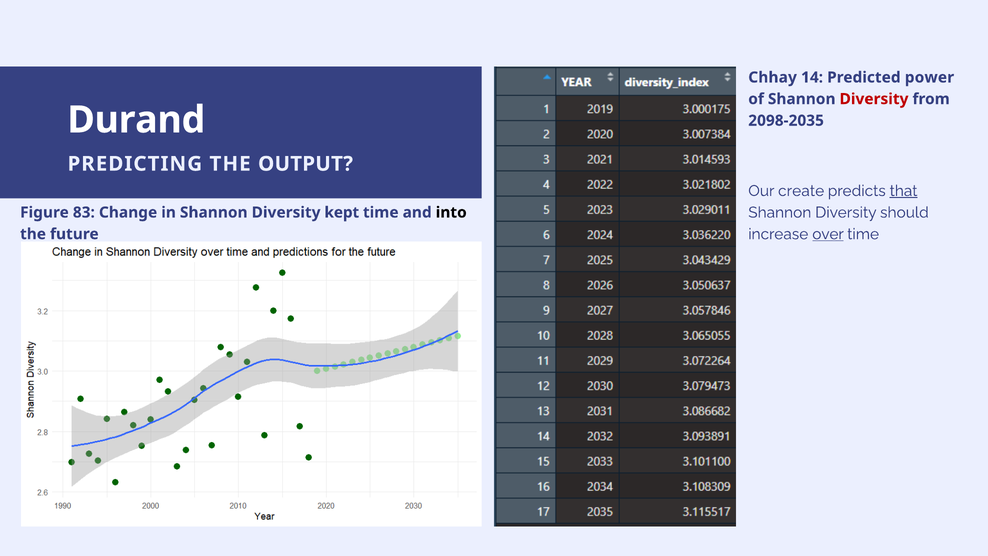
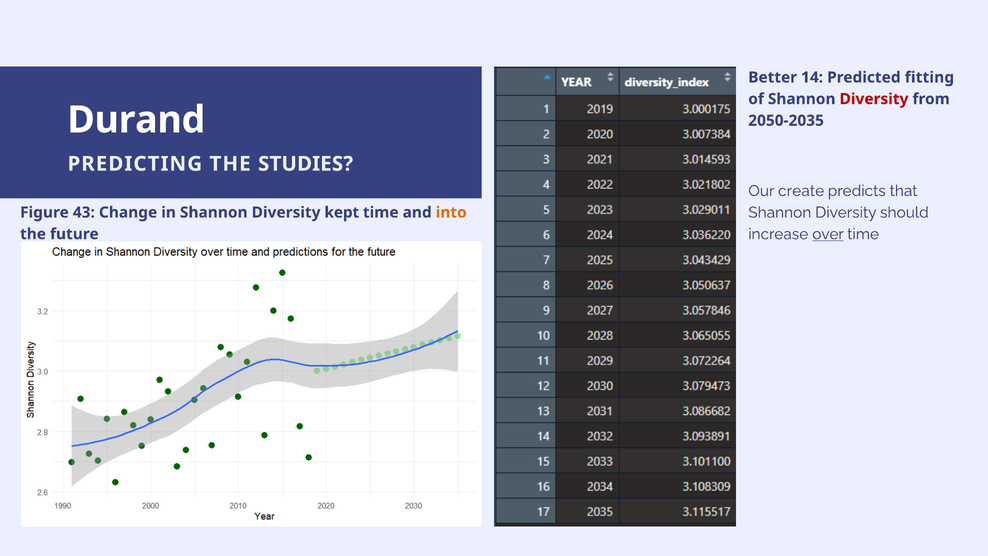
Chhay: Chhay -> Better (773, 77)
power: power -> fitting (929, 77)
2098-2035: 2098-2035 -> 2050-2035 (786, 121)
OUTPUT: OUTPUT -> STUDIES (306, 164)
that underline: present -> none (904, 191)
83: 83 -> 43 (84, 212)
into colour: black -> orange (451, 212)
